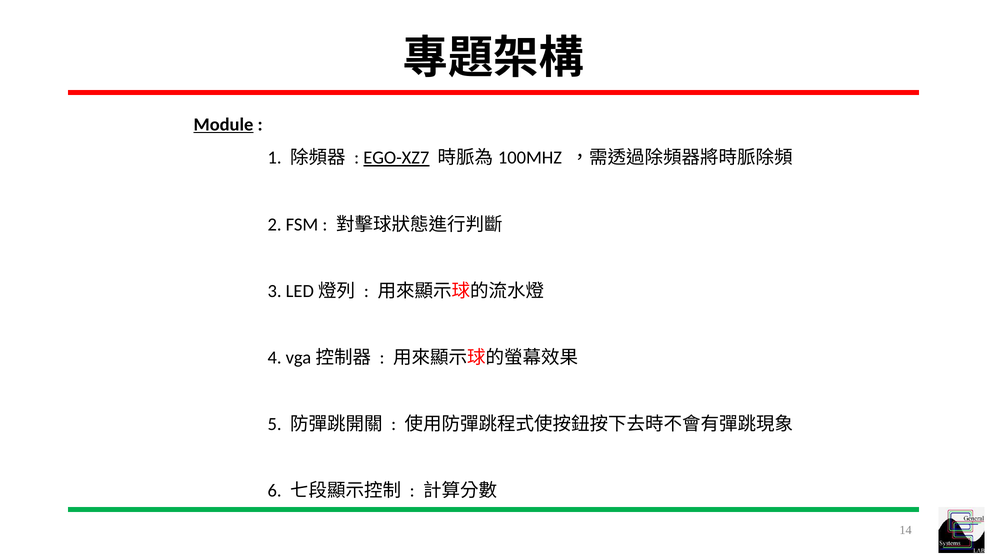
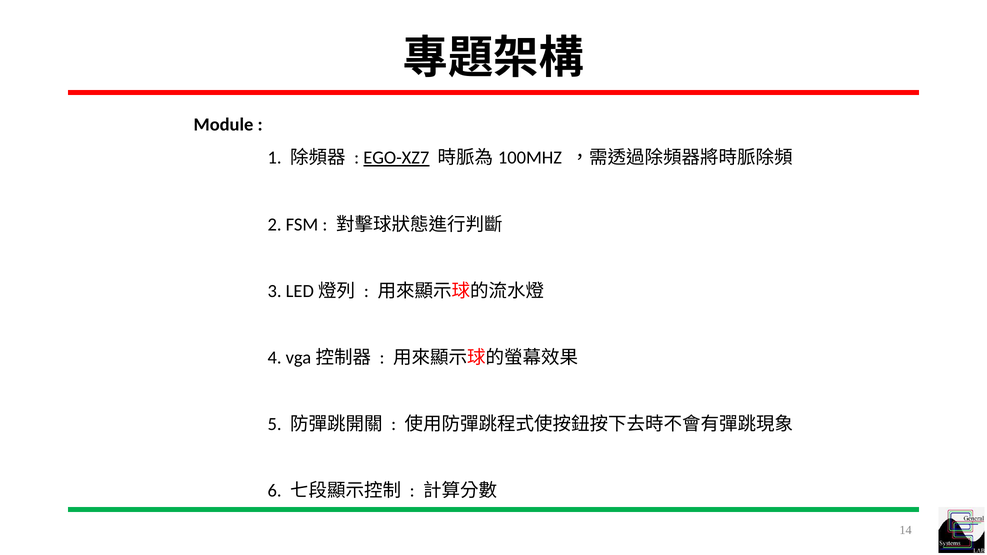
Module underline: present -> none (223, 125)
